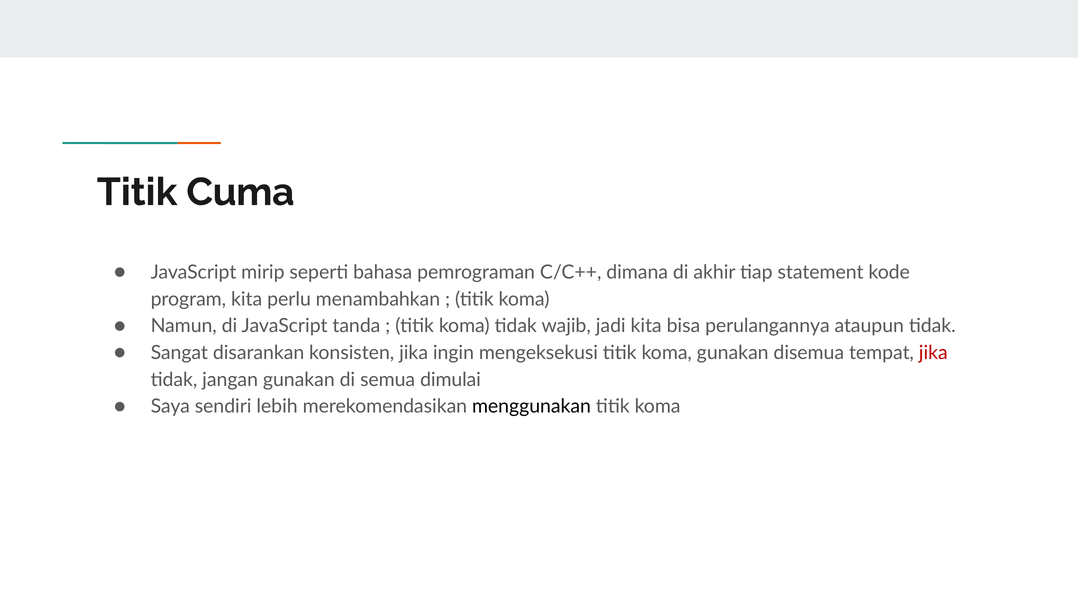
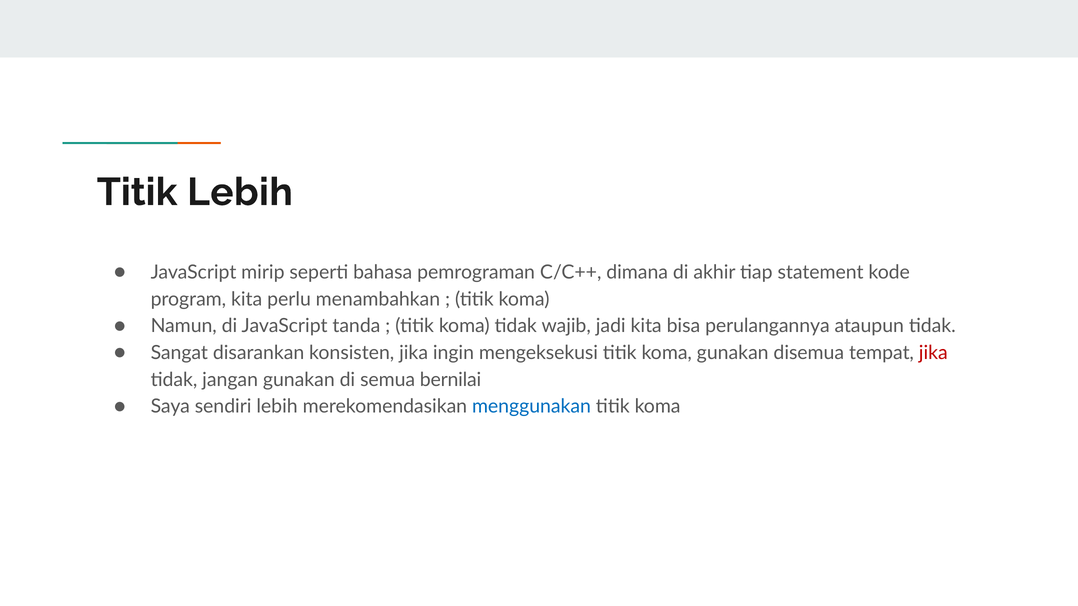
Titik Cuma: Cuma -> Lebih (240, 192)
dimulai: dimulai -> bernilai (451, 380)
menggunakan colour: black -> blue (531, 407)
